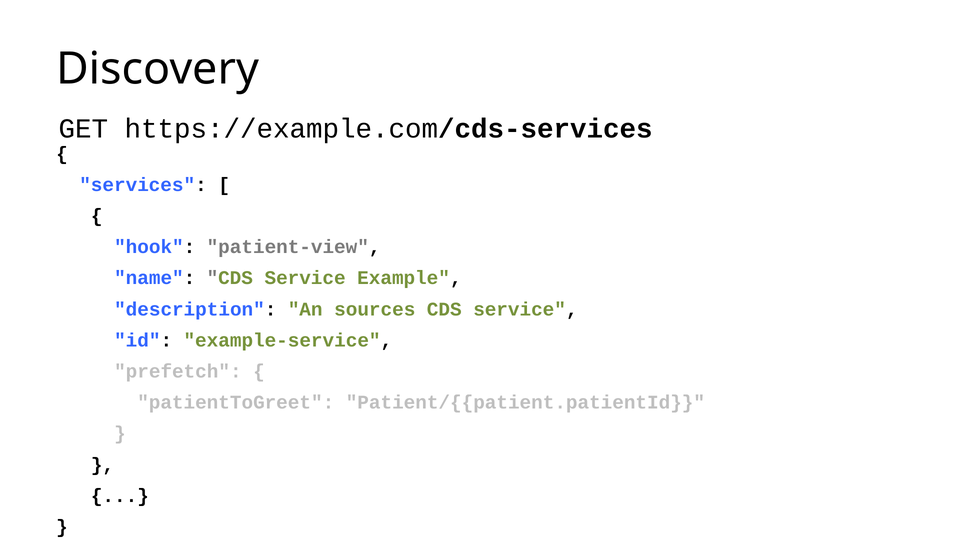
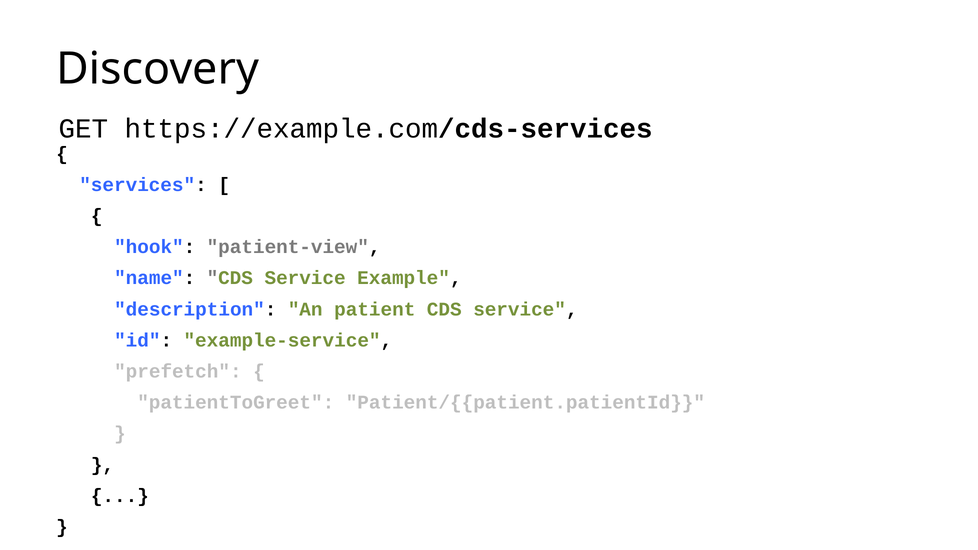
sources: sources -> patient (375, 309)
